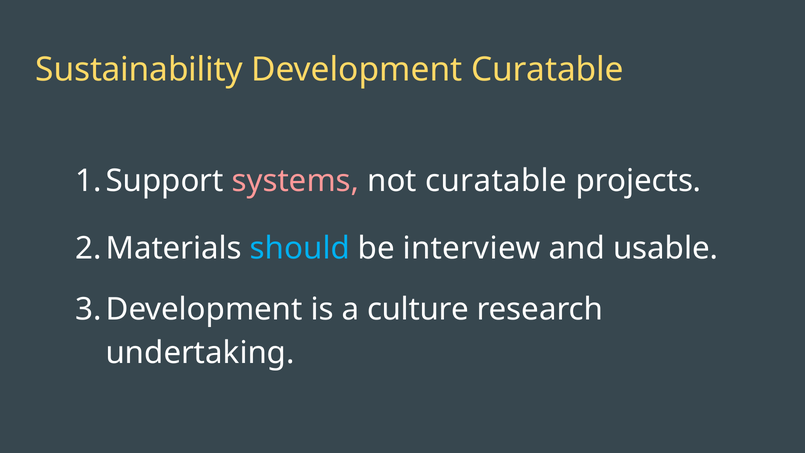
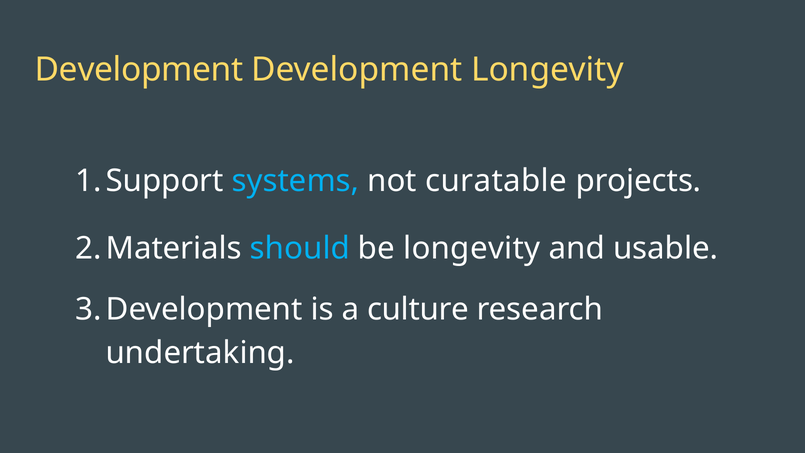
Sustainability: Sustainability -> Development (139, 70)
Development Curatable: Curatable -> Longevity (547, 70)
systems colour: pink -> light blue (295, 181)
be interview: interview -> longevity (472, 248)
